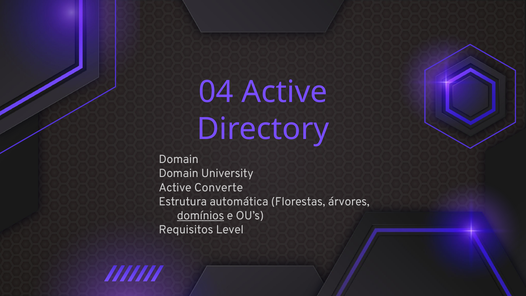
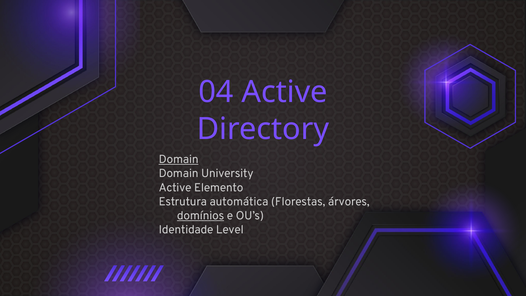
Domain underline: none -> present (179, 159)
Converte: Converte -> Elemento (219, 187)
Requisitos: Requisitos -> Identidade (186, 229)
